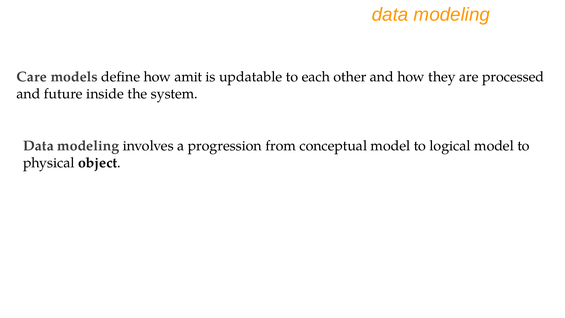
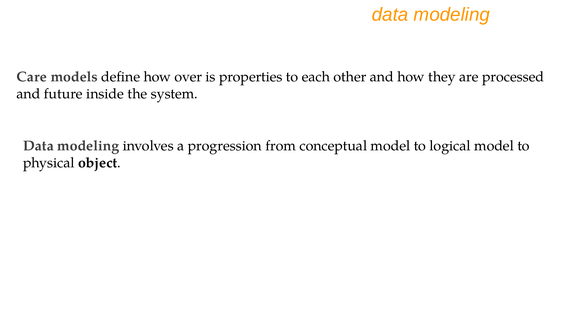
amit: amit -> over (188, 77)
updatable: updatable -> properties (251, 77)
